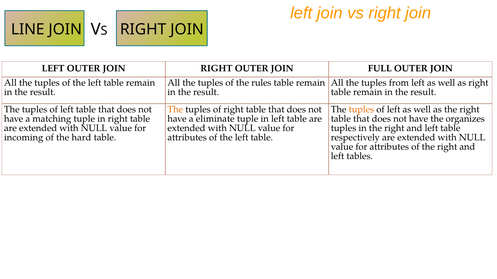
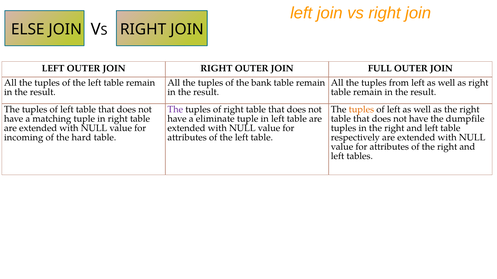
LINE: LINE -> ELSE (28, 29)
rules: rules -> bank (261, 83)
The colour: orange -> purple (175, 110)
organizes: organizes -> dumpfile (465, 119)
